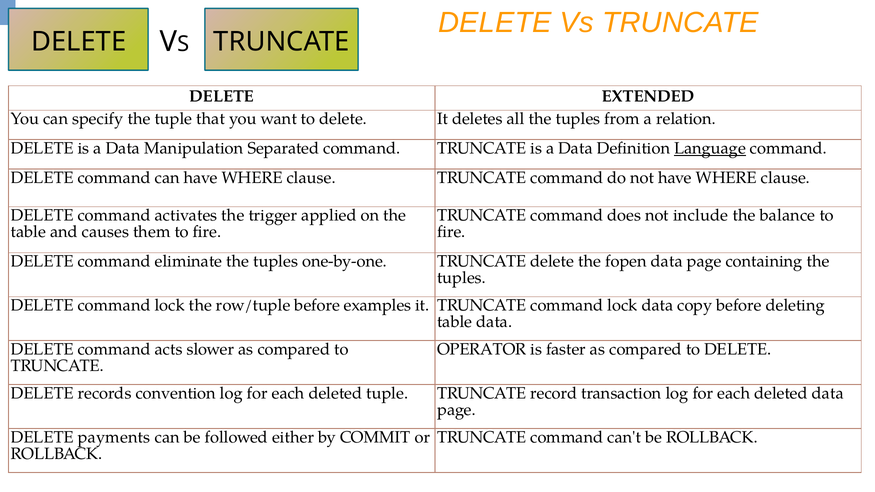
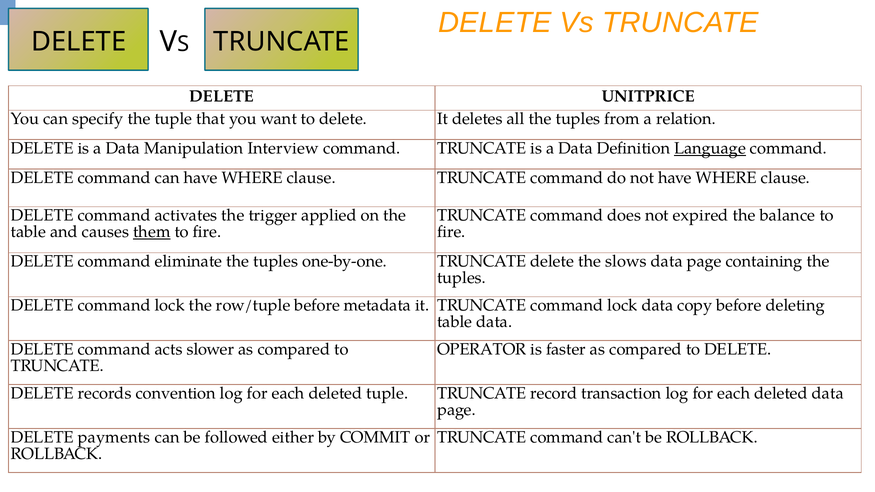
EXTENDED: EXTENDED -> UNITPRICE (648, 96)
Separated: Separated -> Interview (283, 148)
include: include -> expired (701, 216)
them underline: none -> present (152, 232)
fopen: fopen -> slows (626, 262)
examples: examples -> metadata (378, 306)
